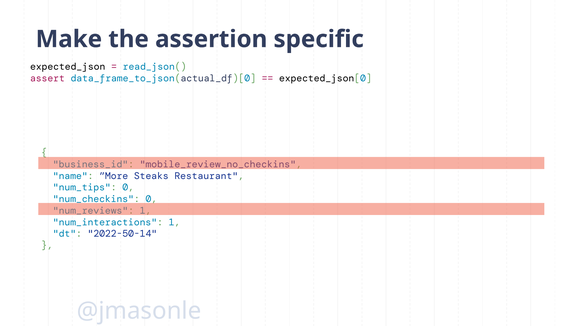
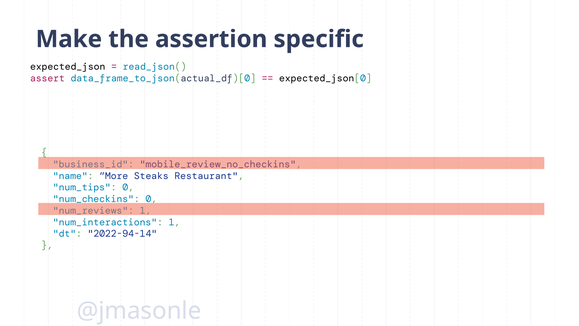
2022-50-14: 2022-50-14 -> 2022-94-14 (122, 234)
